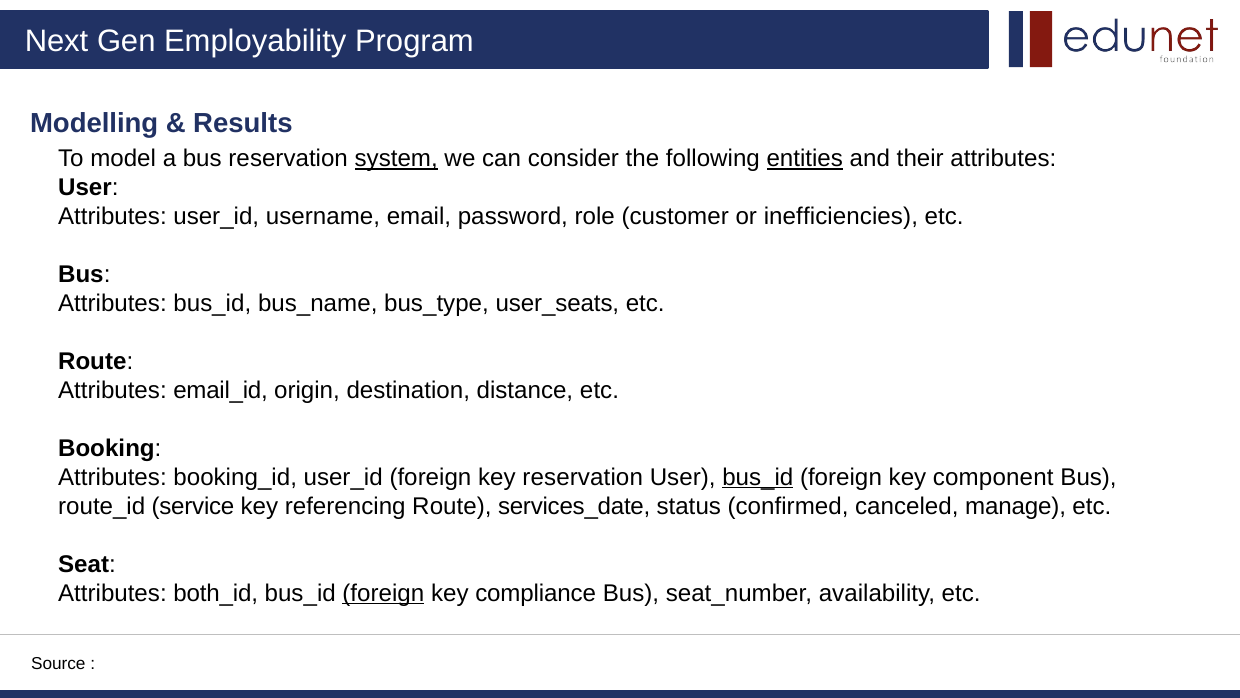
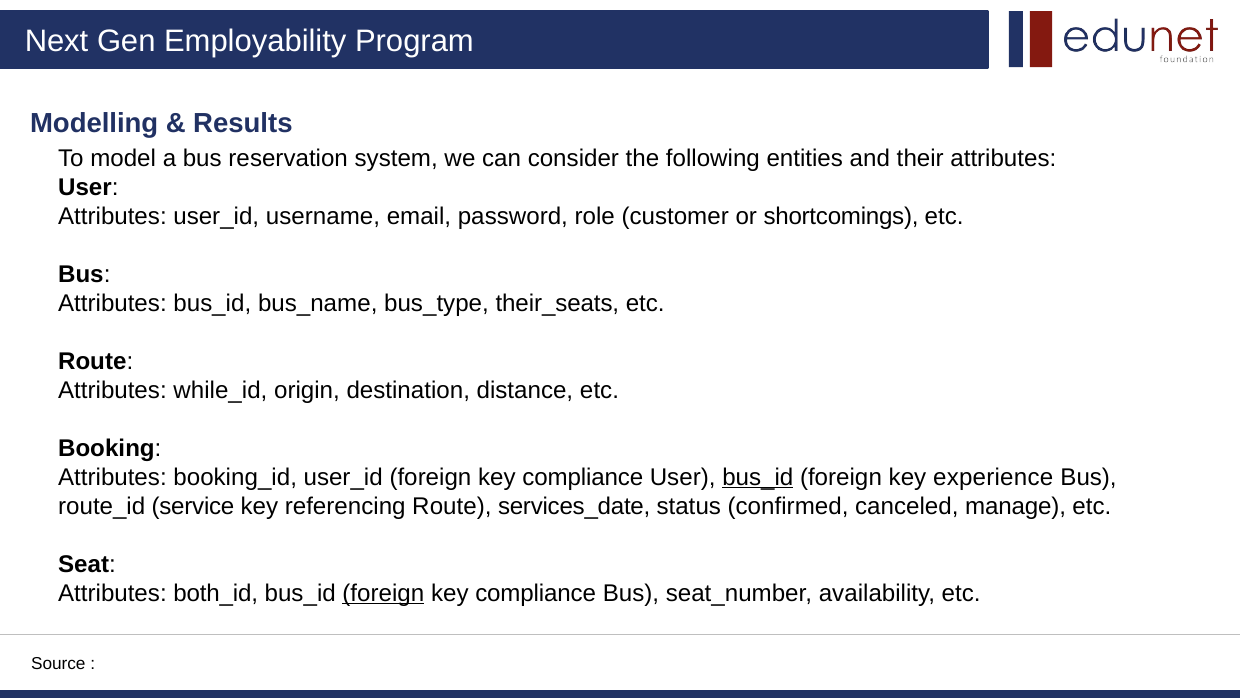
system underline: present -> none (396, 158)
entities underline: present -> none (805, 158)
inefficiencies: inefficiencies -> shortcomings (841, 216)
user_seats: user_seats -> their_seats (557, 303)
email_id: email_id -> while_id (220, 390)
user_id foreign key reservation: reservation -> compliance (583, 477)
component: component -> experience (993, 477)
